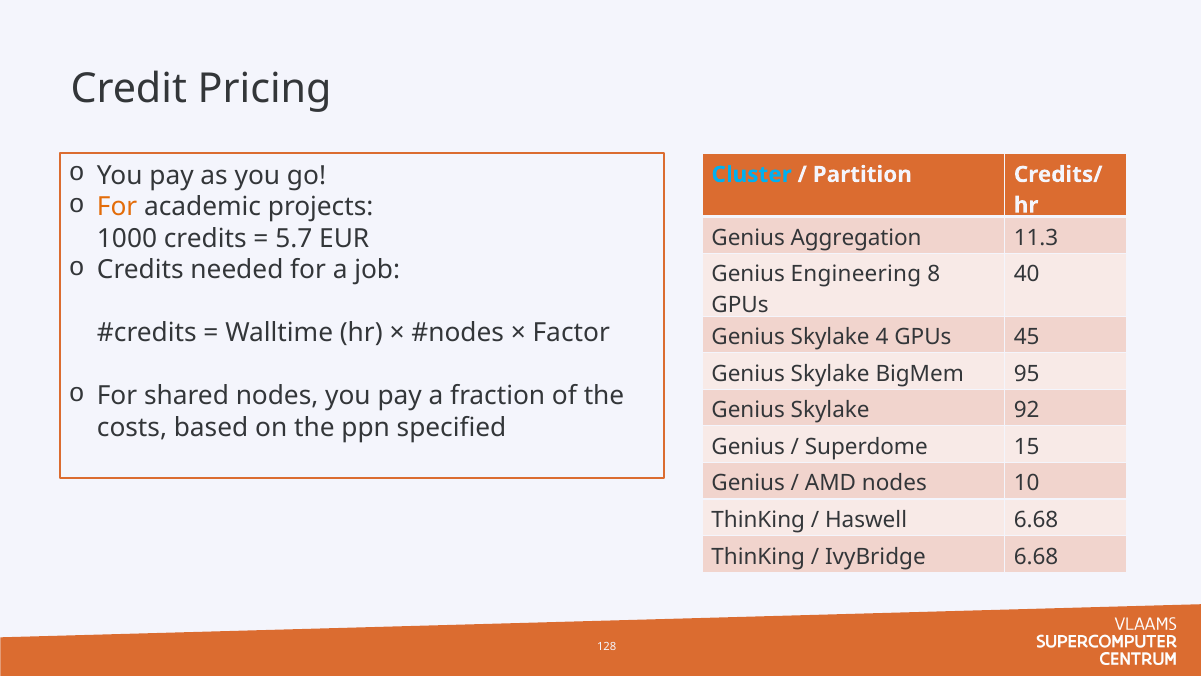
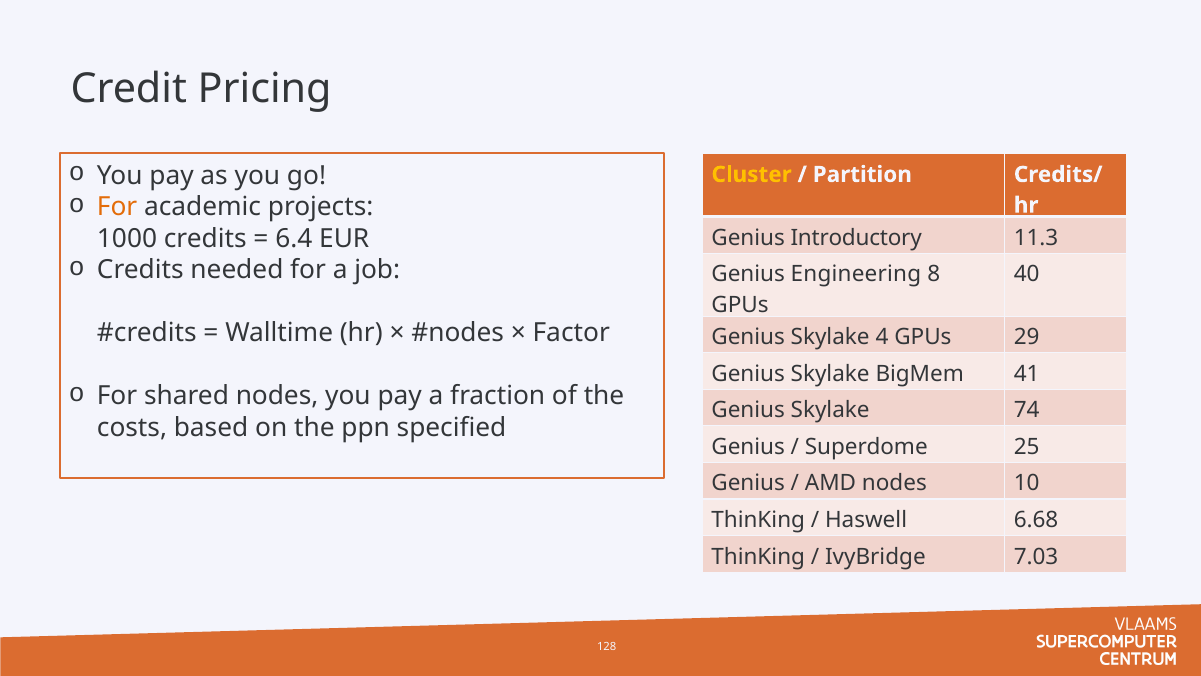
Cluster colour: light blue -> yellow (752, 174)
5.7: 5.7 -> 6.4 (294, 238)
Aggregation: Aggregation -> Introductory (856, 238)
45: 45 -> 29 (1027, 337)
95: 95 -> 41 (1027, 374)
92: 92 -> 74 (1027, 410)
15: 15 -> 25 (1027, 447)
IvyBridge 6.68: 6.68 -> 7.03 (1036, 556)
